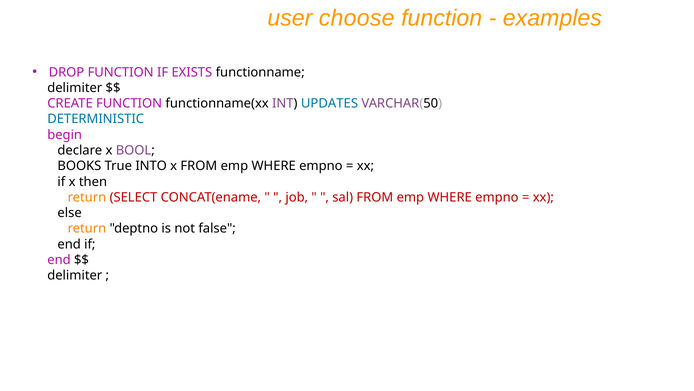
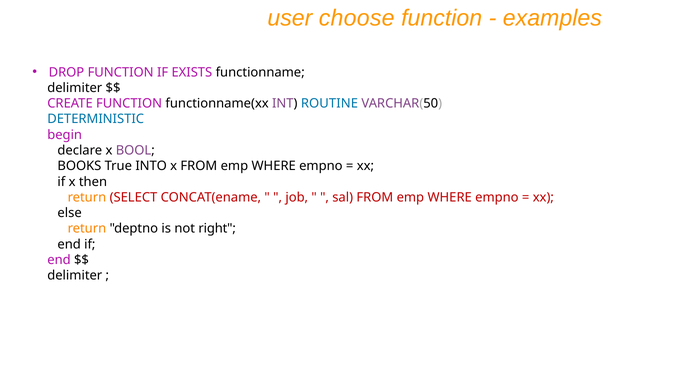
UPDATES: UPDATES -> ROUTINE (329, 103)
false: false -> right (217, 228)
